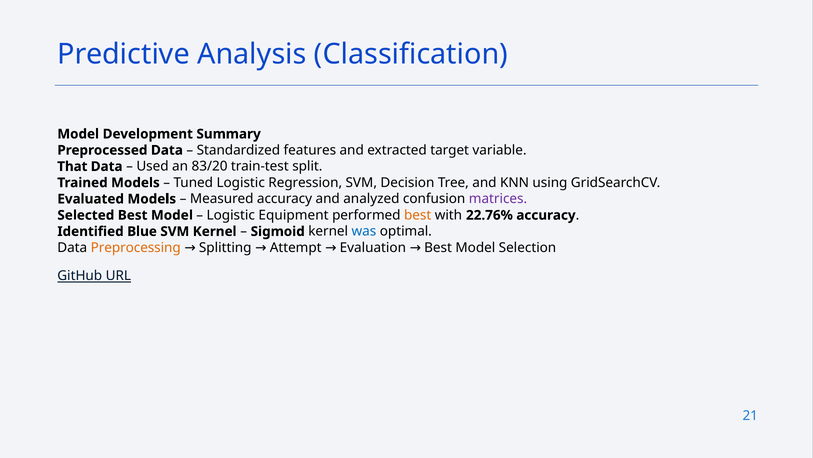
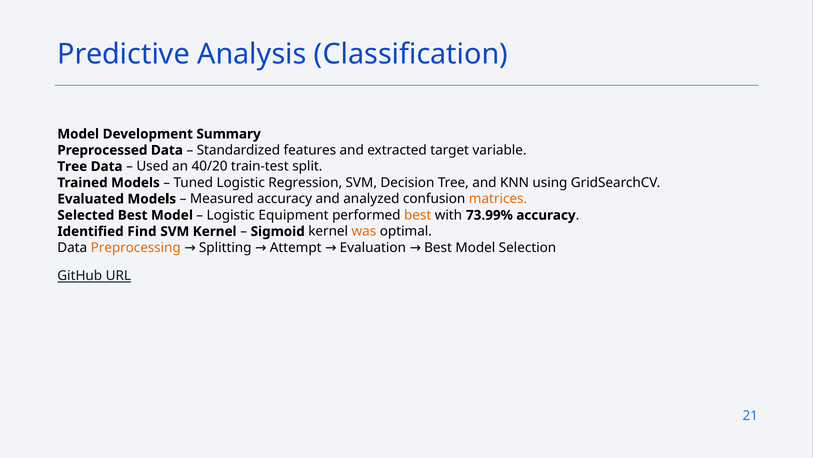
That: That -> Tree (72, 166)
83/20: 83/20 -> 40/20 (210, 166)
matrices colour: purple -> orange (498, 199)
22.76%: 22.76% -> 73.99% (489, 215)
Blue: Blue -> Find (142, 231)
was colour: blue -> orange (364, 231)
